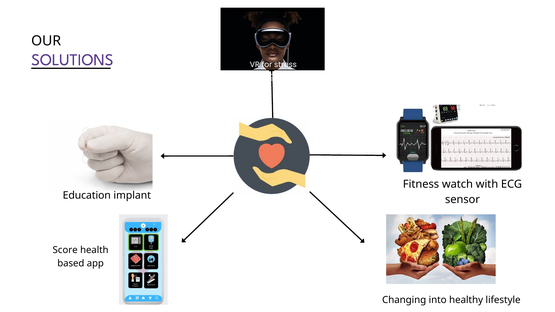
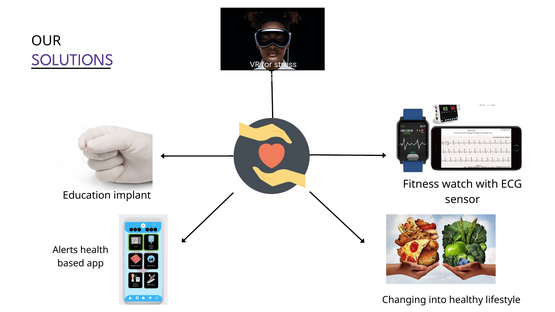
Score: Score -> Alerts (65, 250)
